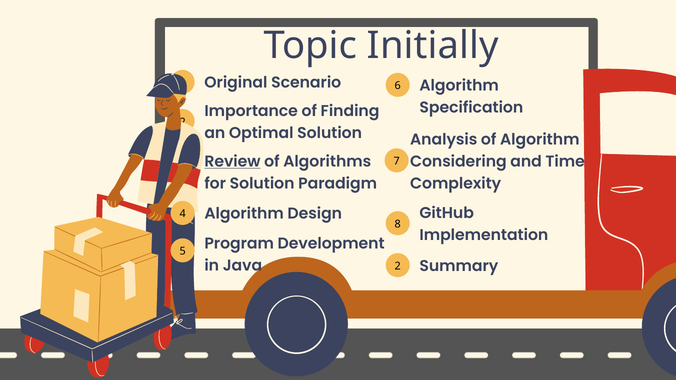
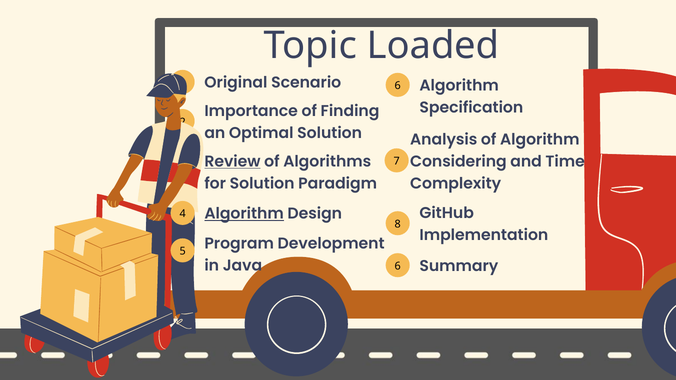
Initially: Initially -> Loaded (433, 46)
Algorithm underline: none -> present (244, 214)
Java 2: 2 -> 6 (398, 266)
